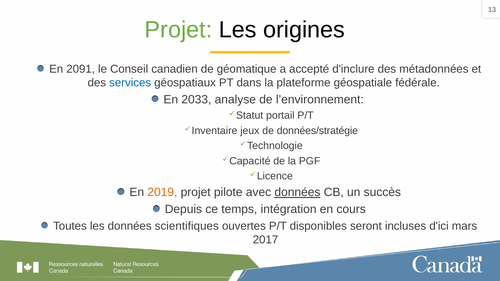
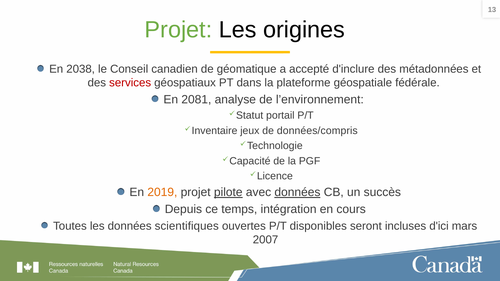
2091: 2091 -> 2038 (81, 69)
services colour: blue -> red (130, 83)
2033: 2033 -> 2081 (196, 100)
données/stratégie: données/stratégie -> données/compris (317, 131)
pilote underline: none -> present (228, 193)
2017: 2017 -> 2007 (266, 240)
